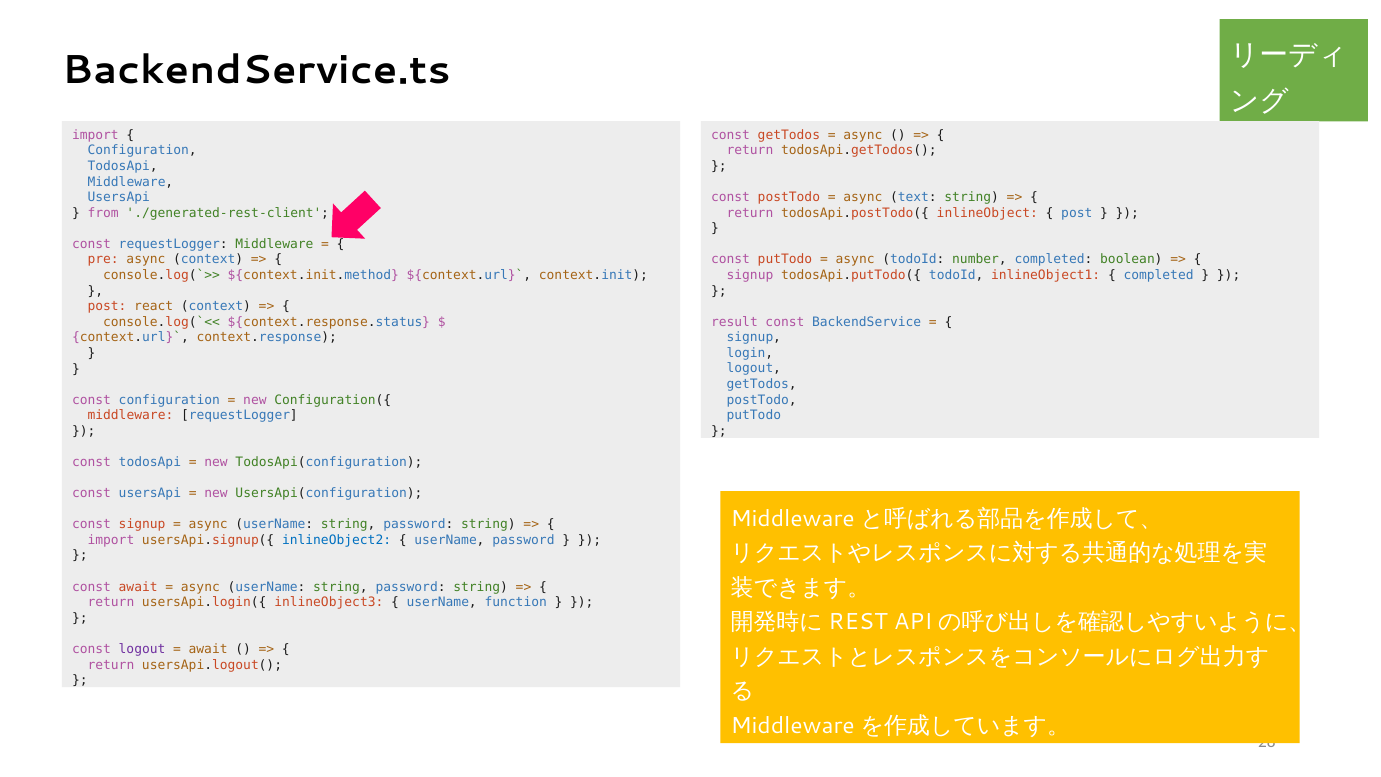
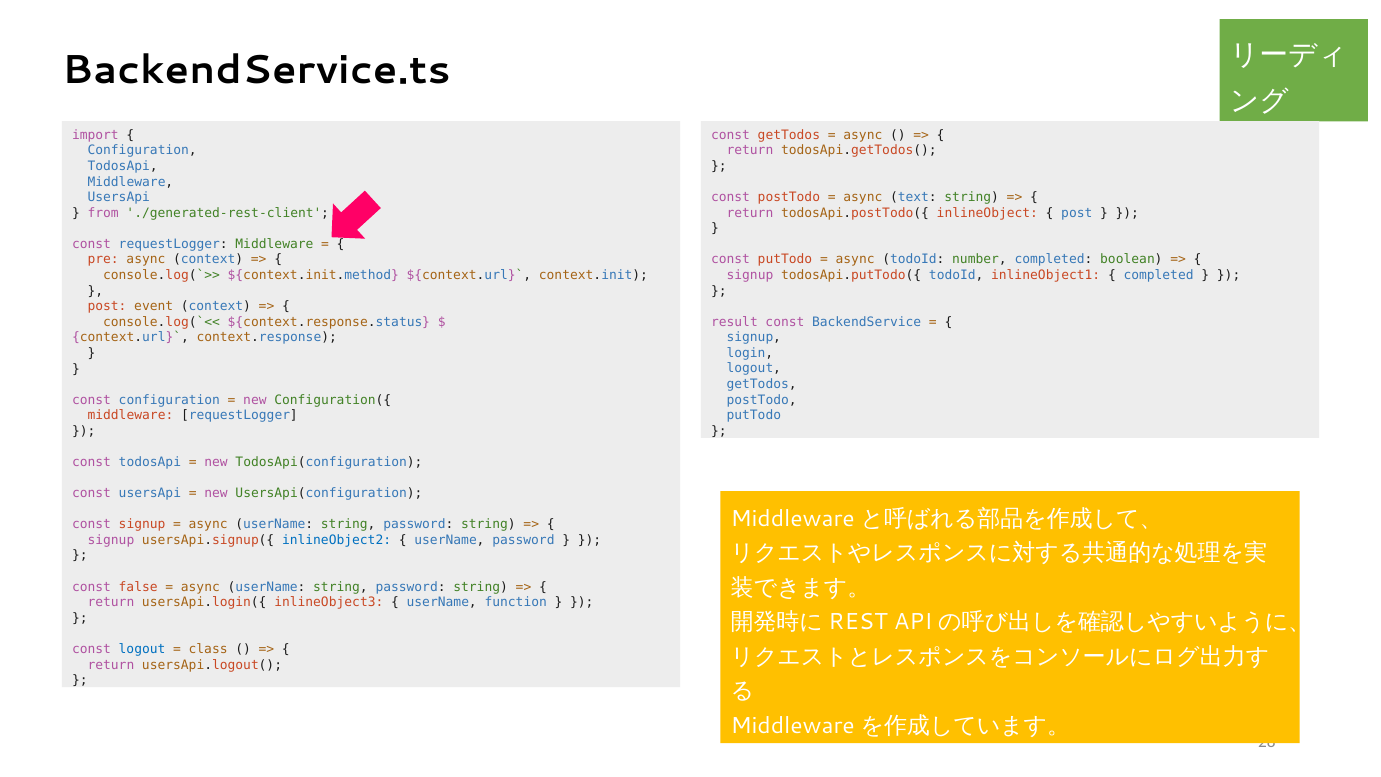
react: react -> event (154, 306)
import: import -> signup (111, 540)
const await: await -> false (138, 587)
logout colour: purple -> blue (142, 649)
await: await -> class (208, 649)
